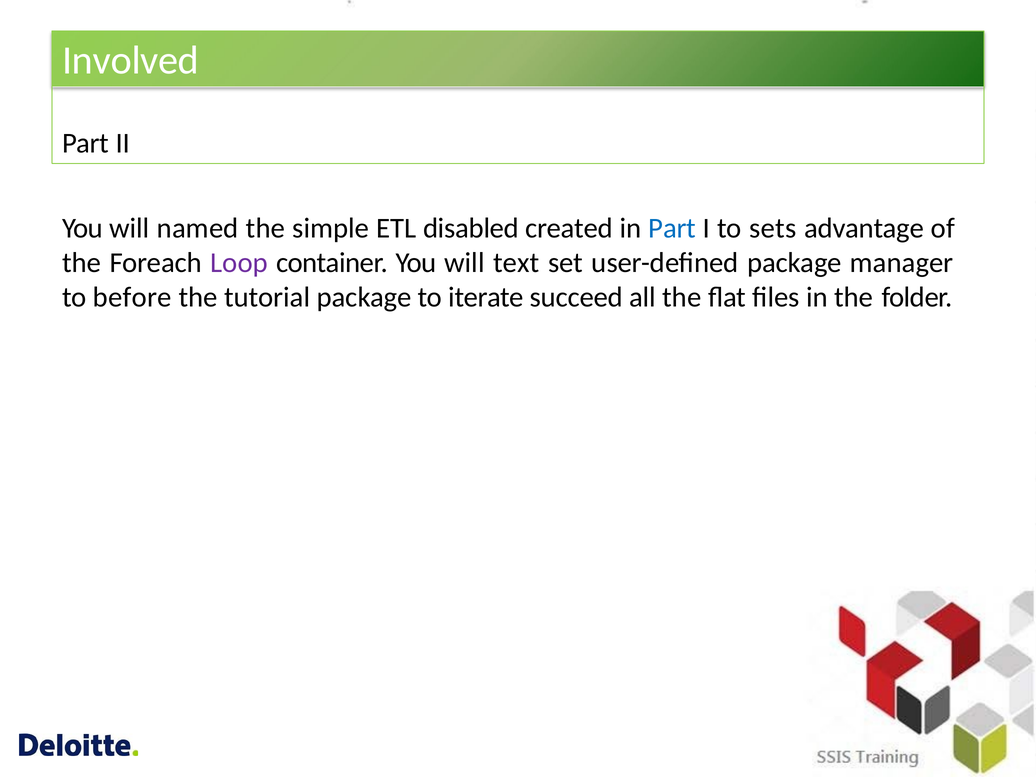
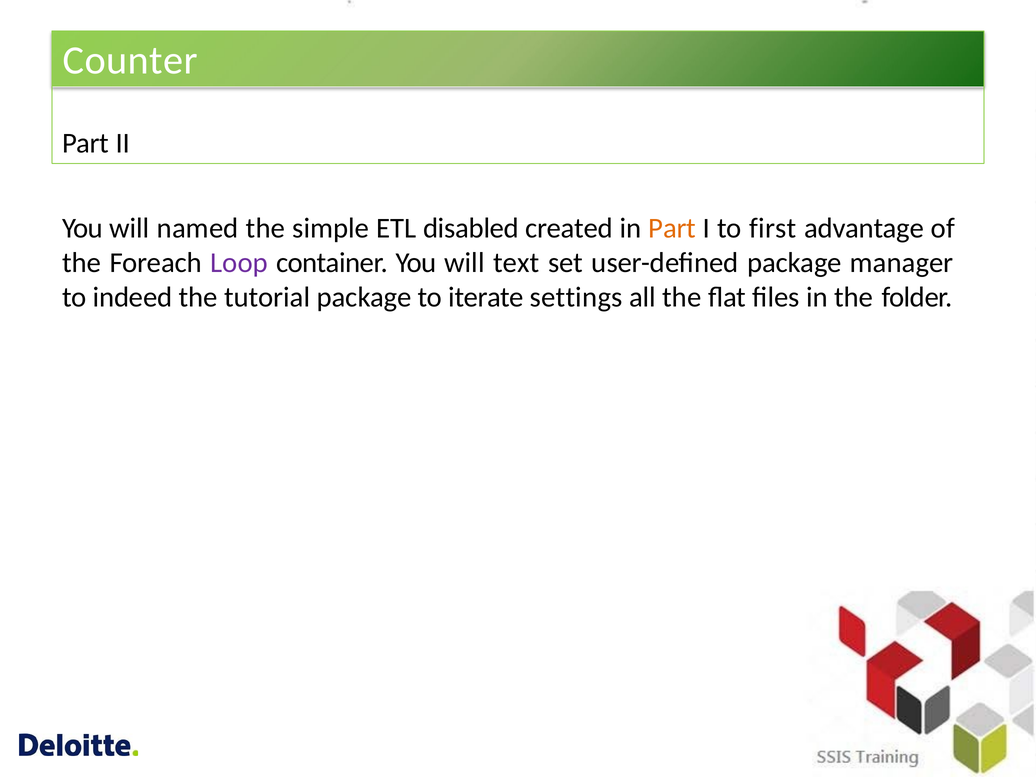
Involved: Involved -> Counter (130, 61)
Part colour: blue -> orange (672, 228)
sets: sets -> first (773, 228)
before: before -> indeed (133, 297)
succeed: succeed -> settings (576, 297)
